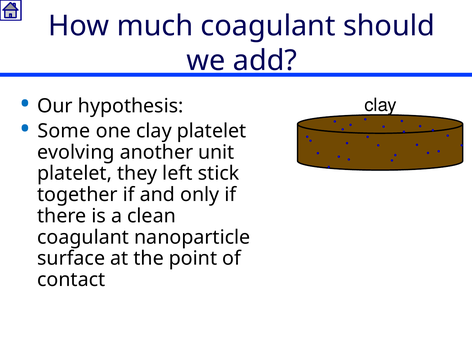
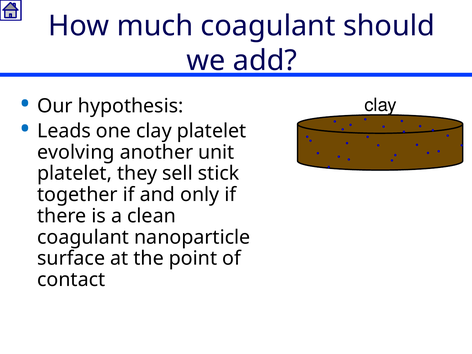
Some: Some -> Leads (64, 131)
left: left -> sell (177, 173)
